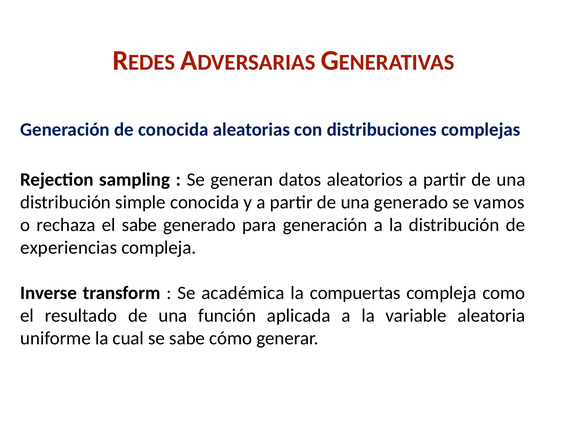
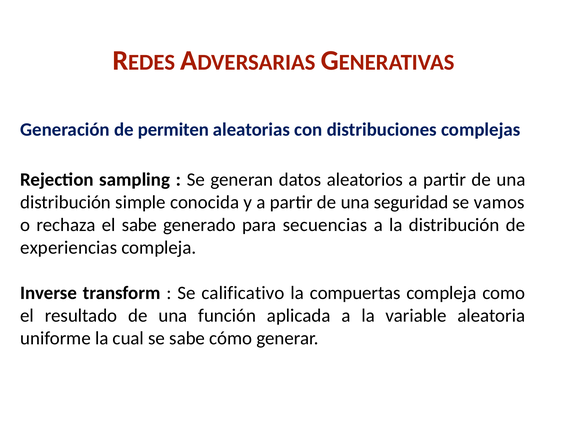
de conocida: conocida -> permiten (173, 130)
una generado: generado -> seguridad (411, 202)
para generación: generación -> secuencias (325, 225)
académica: académica -> calificativo (243, 293)
